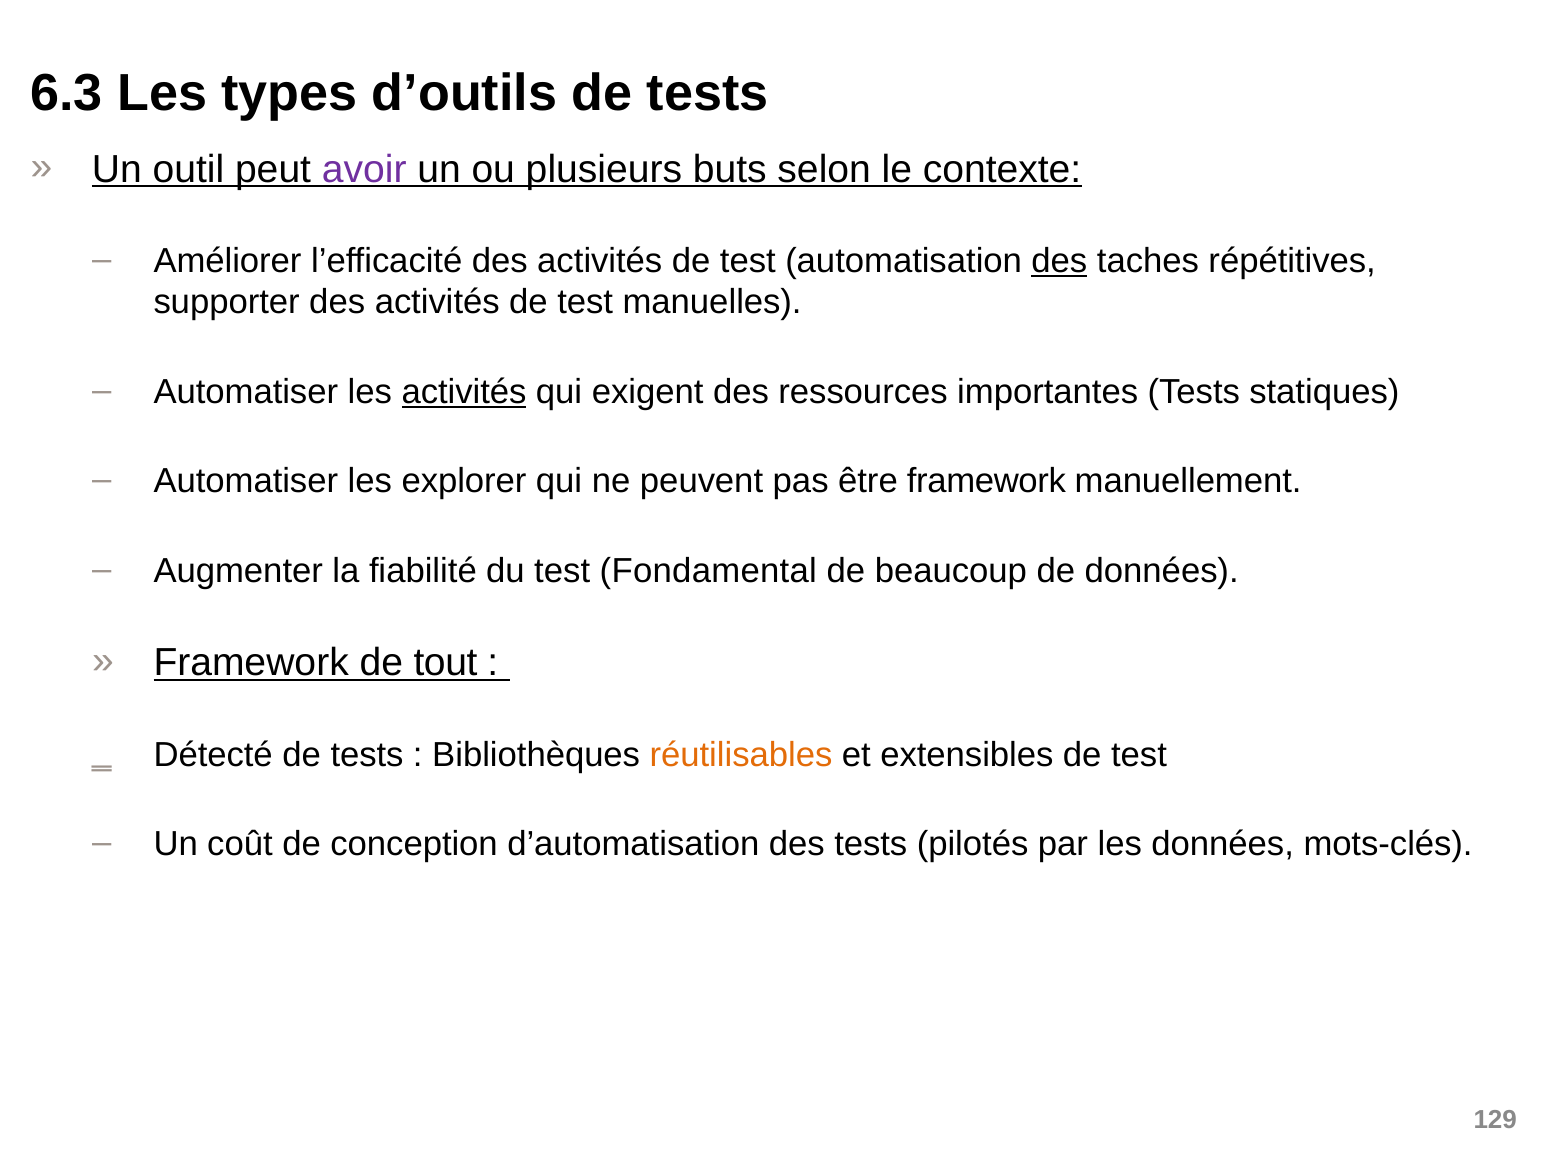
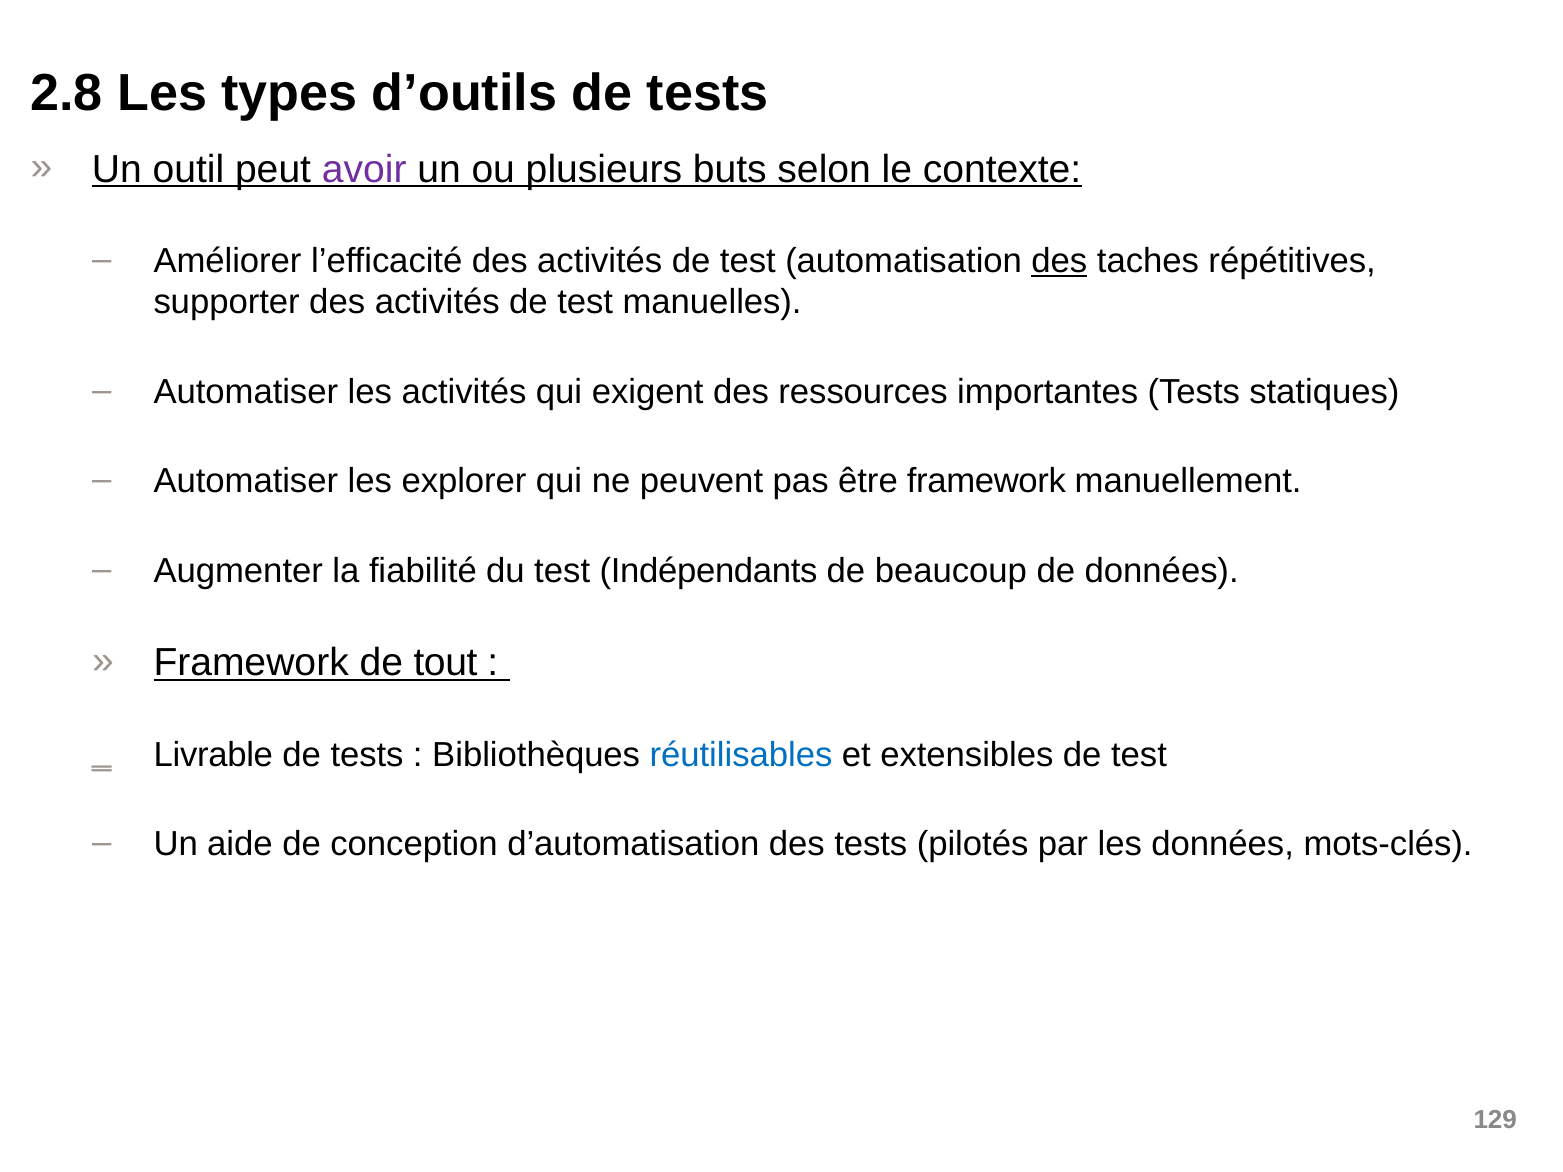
6.3: 6.3 -> 2.8 (67, 93)
activités underline: present -> none (464, 392)
Fondamental: Fondamental -> Indépendants (709, 571)
Détecté: Détecté -> Livrable (213, 755)
réutilisables colour: orange -> blue (741, 755)
coût: coût -> aide (240, 844)
